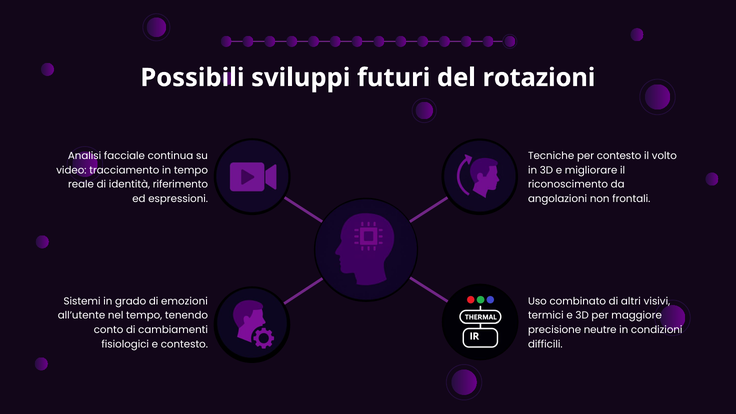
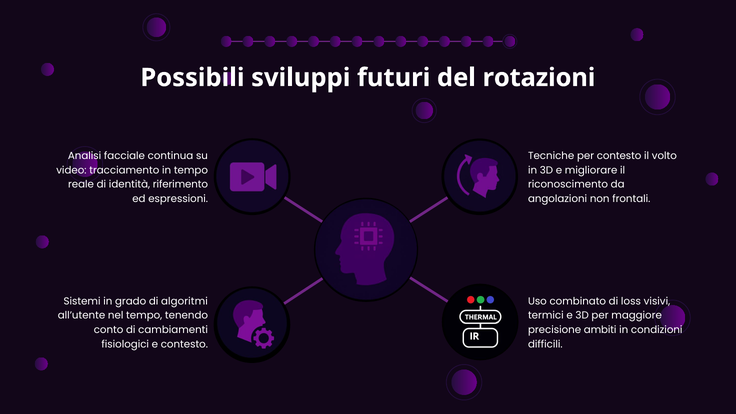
emozioni: emozioni -> algoritmi (184, 301)
altri: altri -> loss (631, 301)
neutre: neutre -> ambiti (600, 330)
